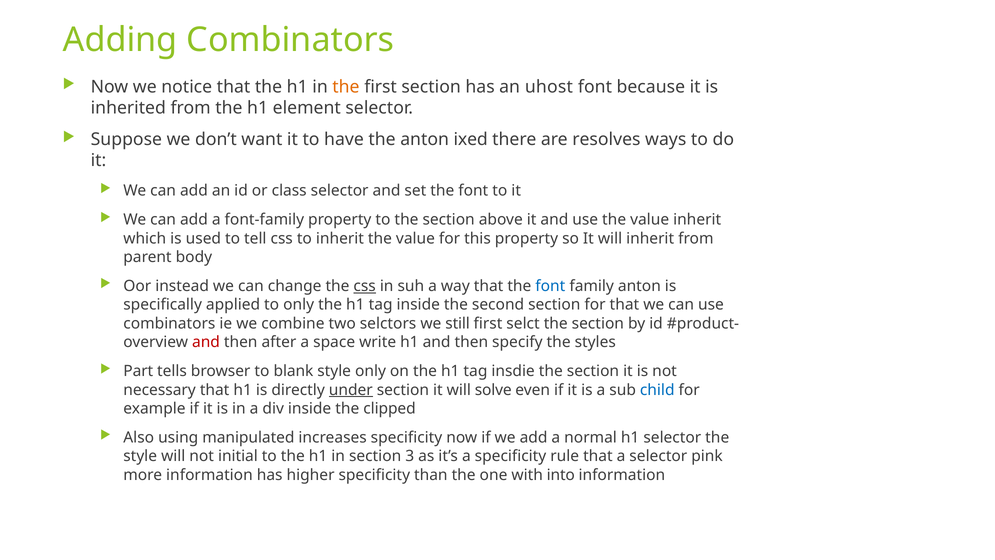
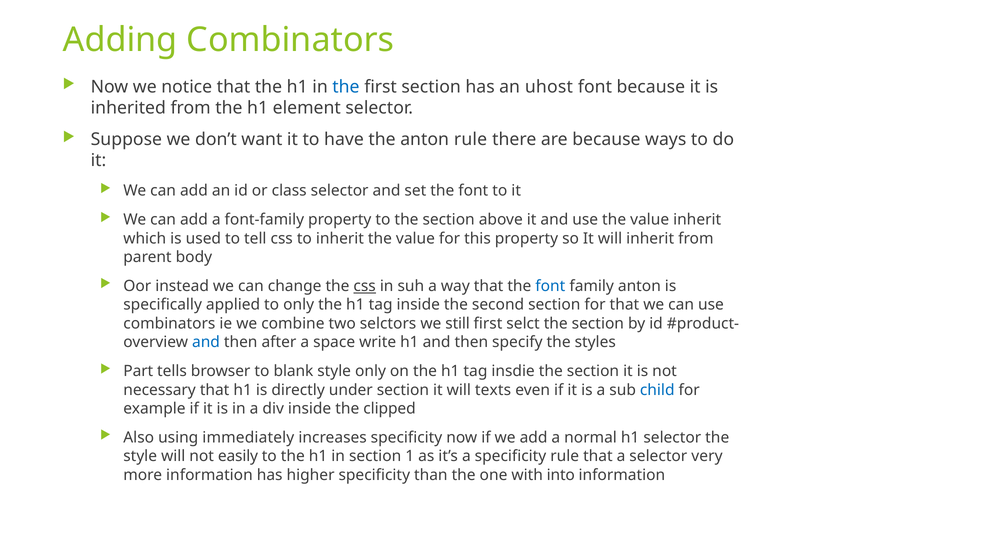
the colour: orange -> blue (346, 87)
anton ixed: ixed -> rule (471, 139)
are resolves: resolves -> because (606, 139)
and colour: red -> blue (206, 342)
under underline: present -> none (351, 390)
solve: solve -> texts (493, 390)
manipulated: manipulated -> immediately (248, 437)
initial: initial -> easily (238, 456)
3: 3 -> 1 (410, 456)
pink: pink -> very (707, 456)
